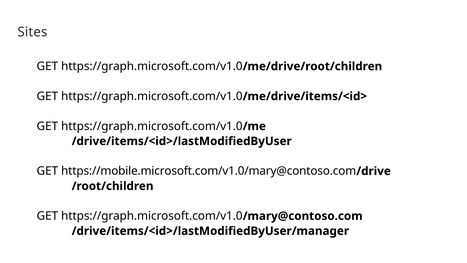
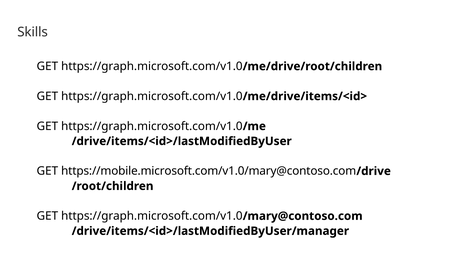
Sites: Sites -> Skills (33, 32)
